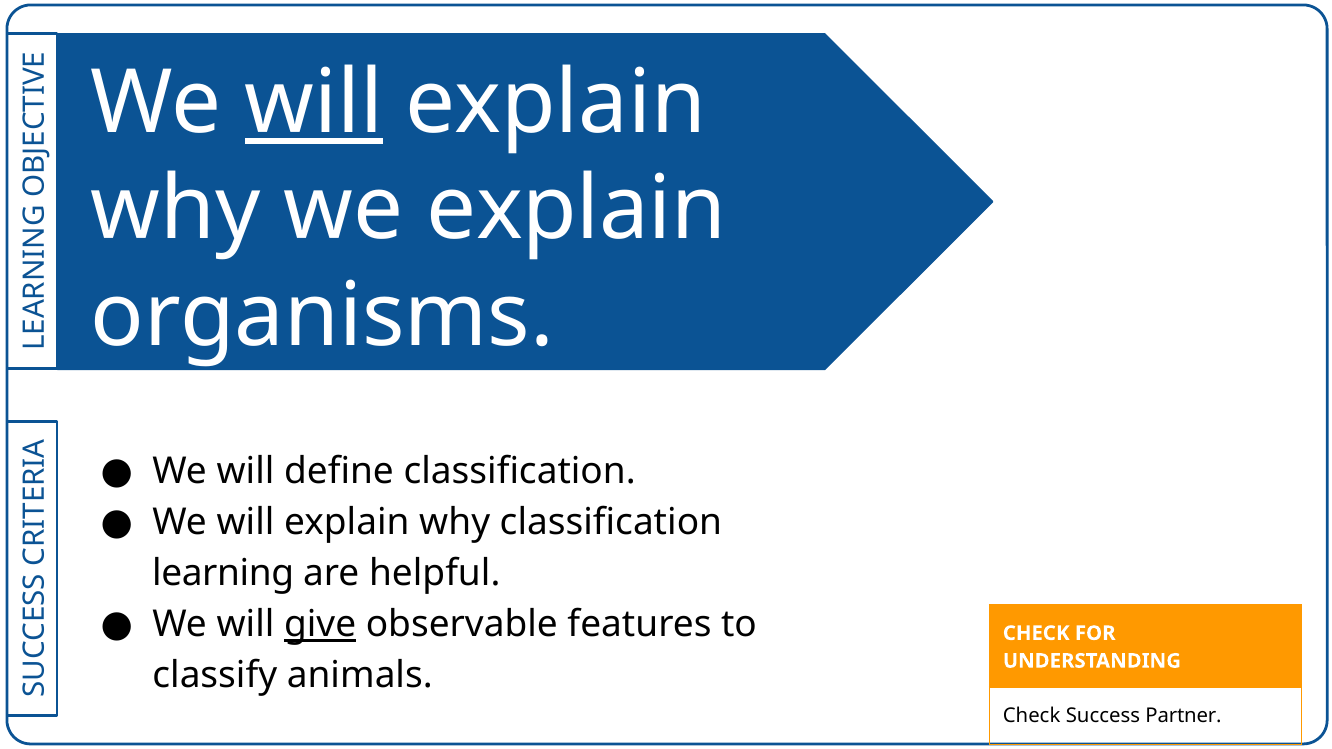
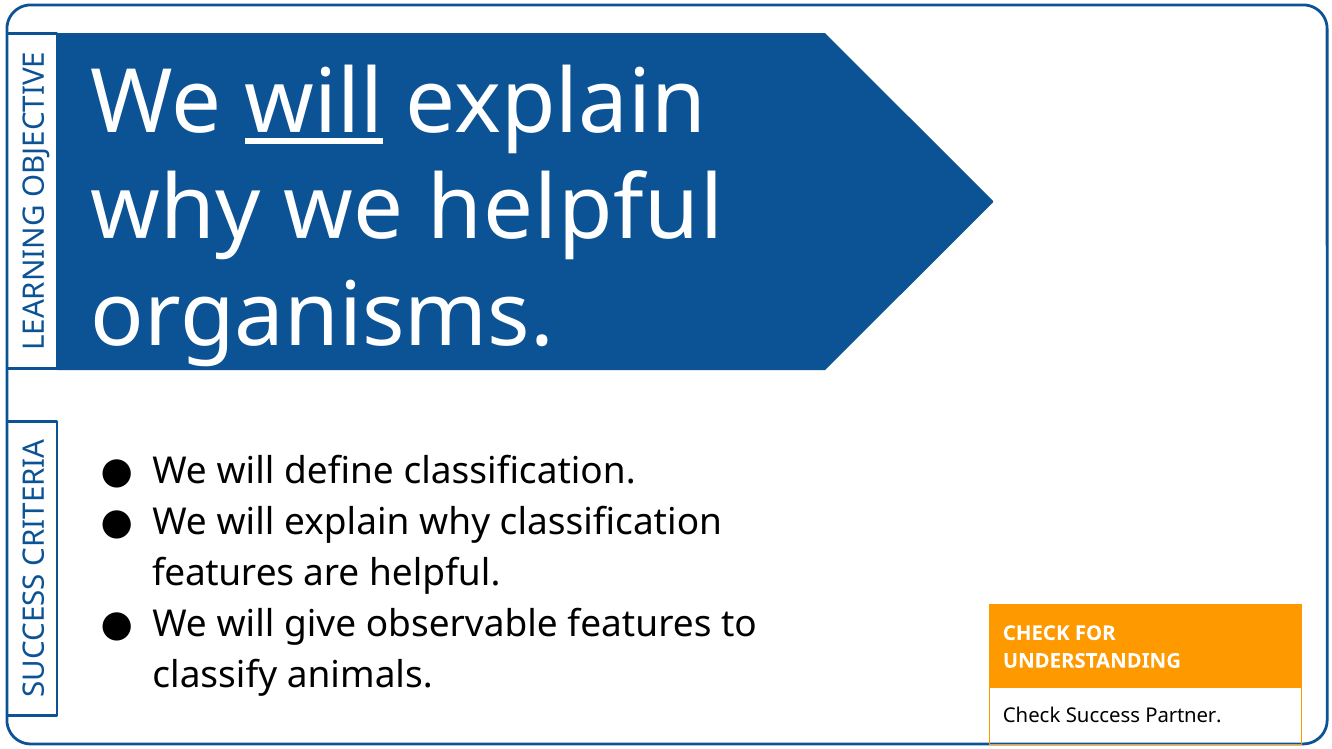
we explain: explain -> helpful (576, 209)
learning: learning -> features (223, 574)
give underline: present -> none (320, 625)
